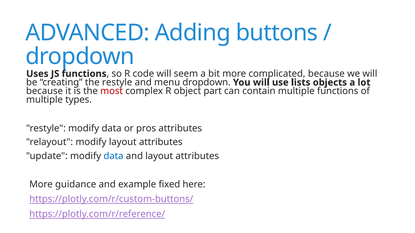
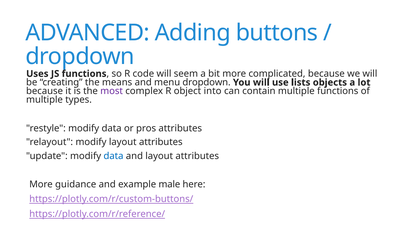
the restyle: restyle -> means (117, 83)
most colour: red -> purple (112, 91)
part: part -> into (213, 91)
fixed: fixed -> male (169, 185)
